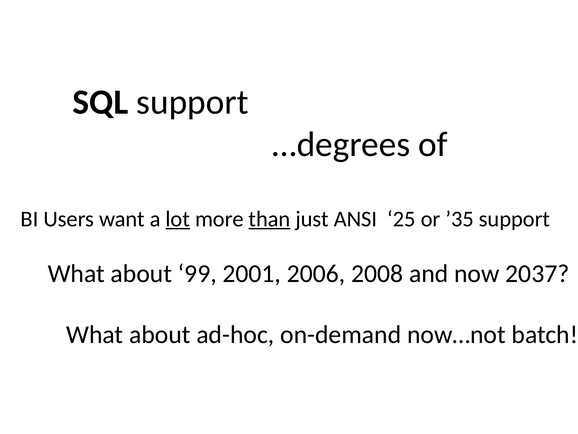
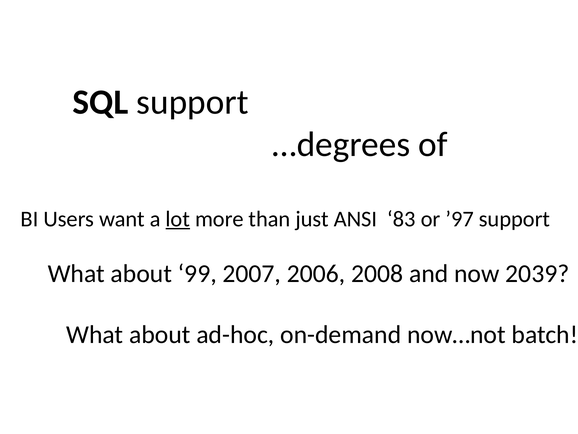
than underline: present -> none (270, 219)
25: 25 -> 83 (401, 219)
’35: ’35 -> ’97 (460, 219)
2001: 2001 -> 2007 (252, 273)
2037: 2037 -> 2039 (537, 273)
